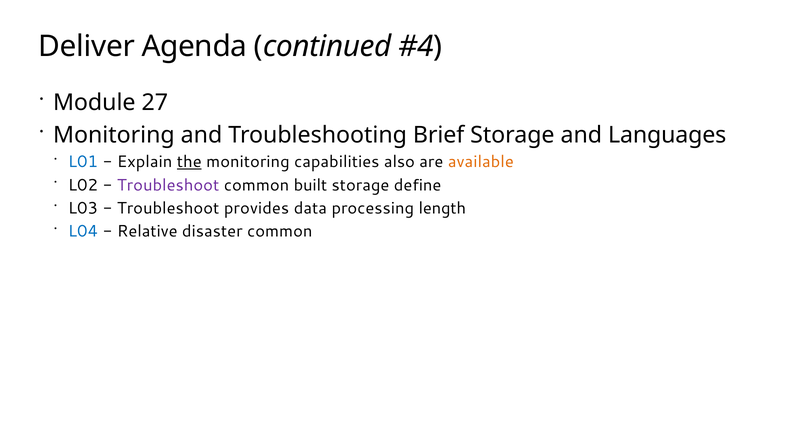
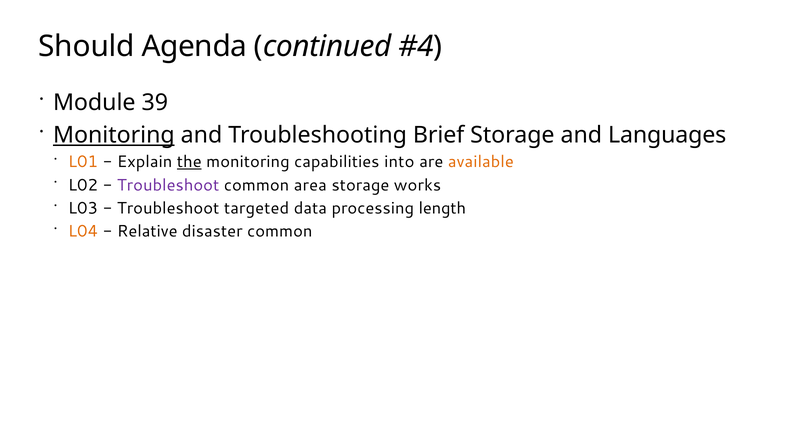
Deliver: Deliver -> Should (86, 46)
27: 27 -> 39 (155, 103)
Monitoring underline: none -> present (114, 135)
L01 colour: blue -> orange (83, 162)
also: also -> into (399, 162)
built: built -> area (310, 185)
define: define -> works (418, 185)
provides: provides -> targeted (257, 208)
L04 colour: blue -> orange (83, 232)
